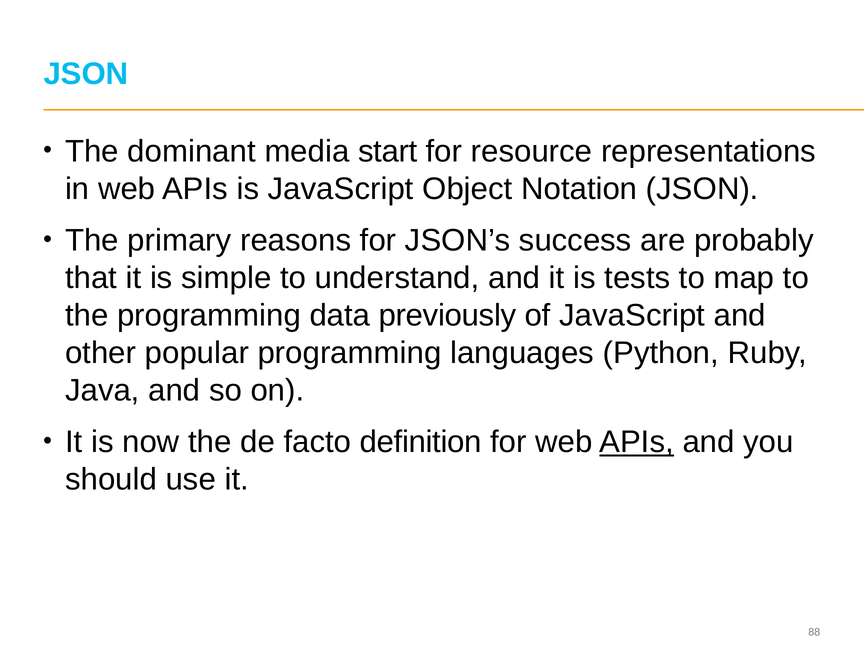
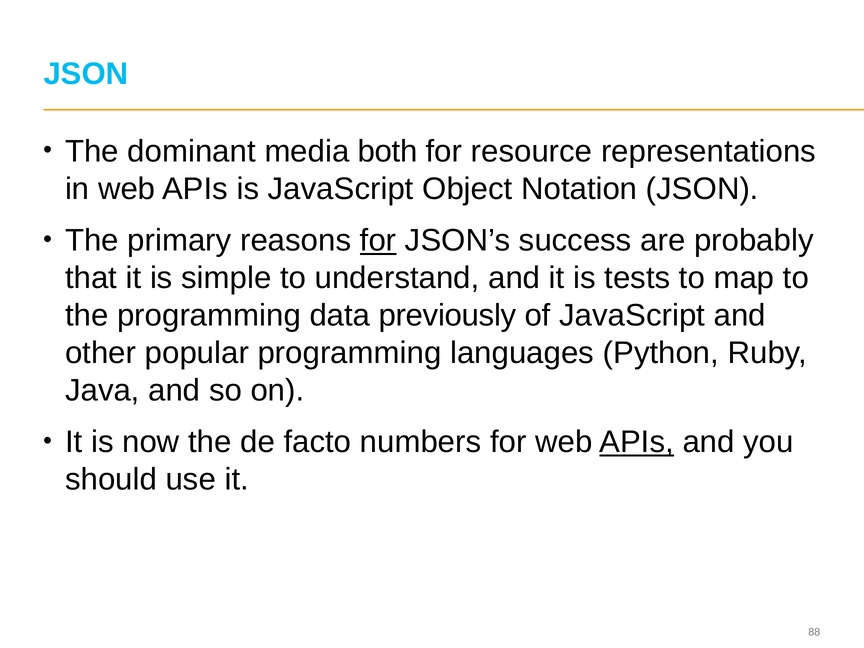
start: start -> both (388, 151)
for underline: none -> present (378, 241)
definition: definition -> numbers (421, 442)
